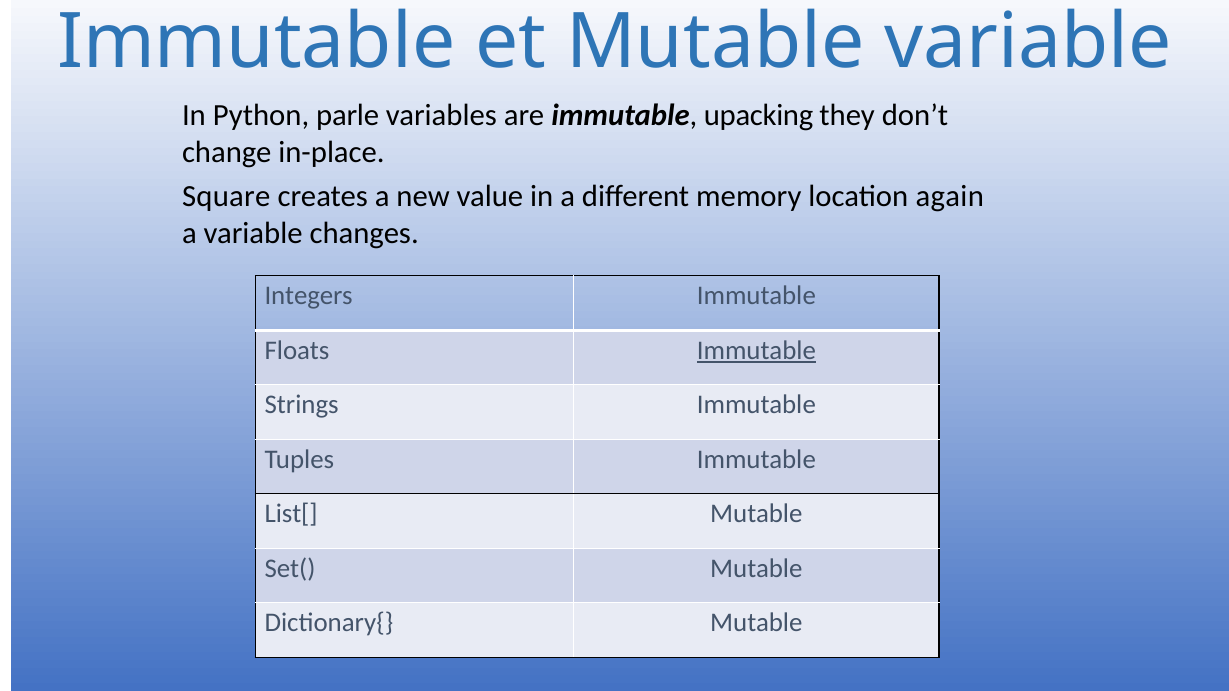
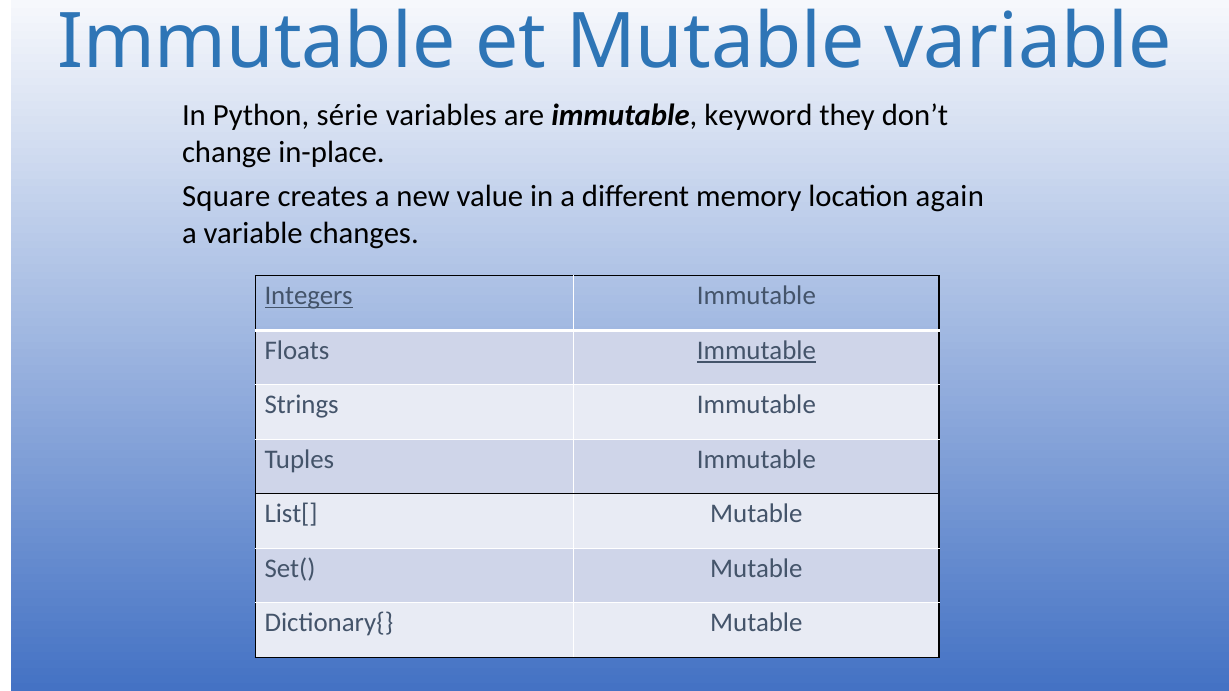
parle: parle -> série (347, 115)
upacking: upacking -> keyword (758, 115)
Integers underline: none -> present (309, 296)
